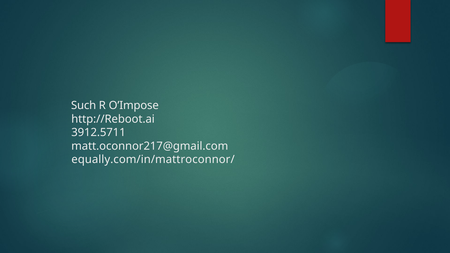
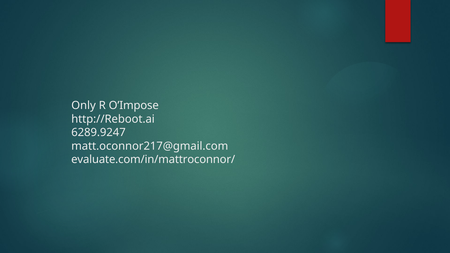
Such: Such -> Only (84, 106)
3912.5711: 3912.5711 -> 6289.9247 (98, 133)
equally.com/in/mattroconnor/: equally.com/in/mattroconnor/ -> evaluate.com/in/mattroconnor/ (153, 160)
